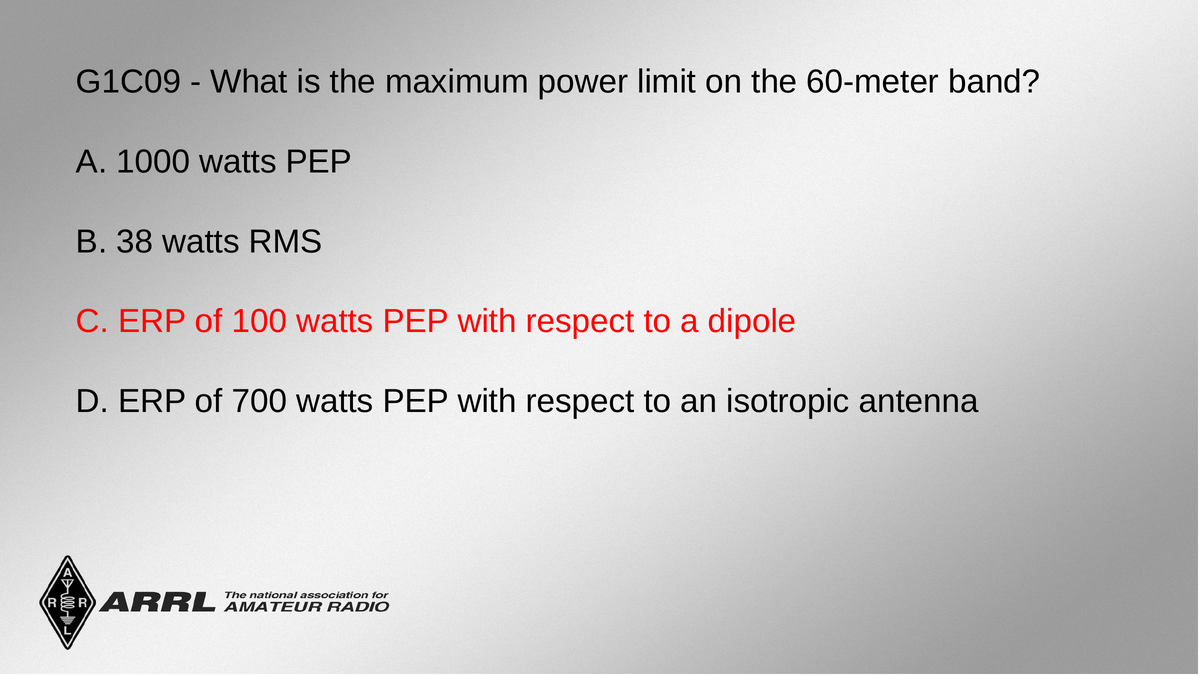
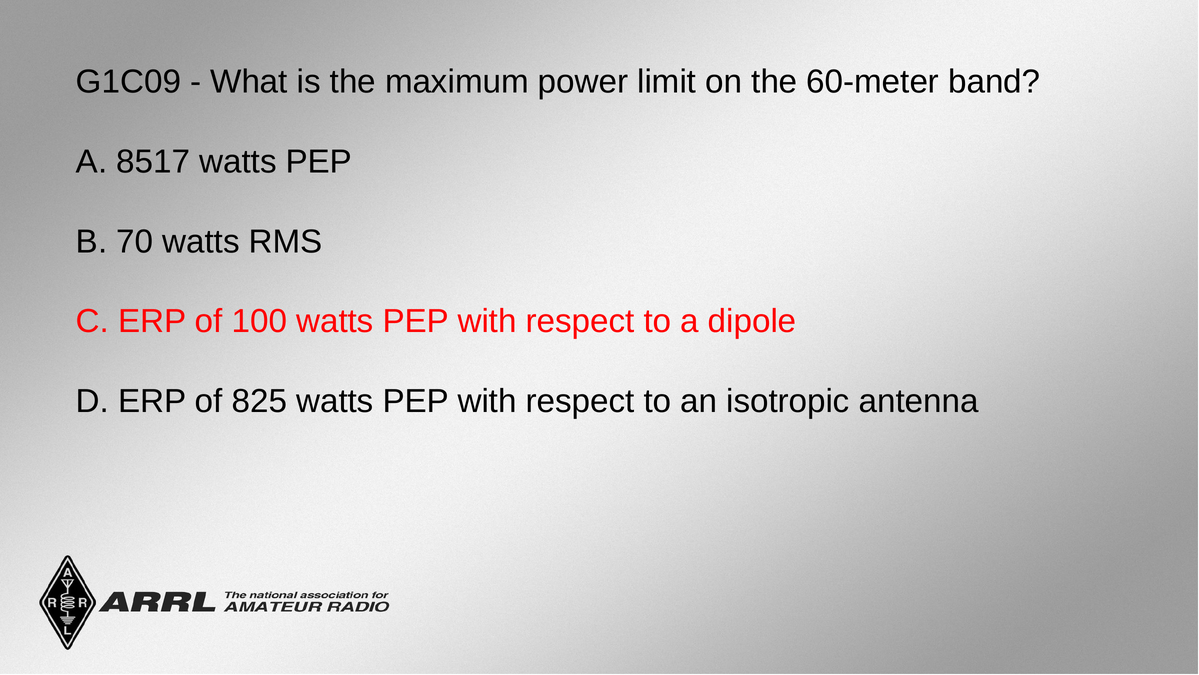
1000: 1000 -> 8517 (153, 162)
38: 38 -> 70 (135, 241)
700: 700 -> 825 (259, 401)
